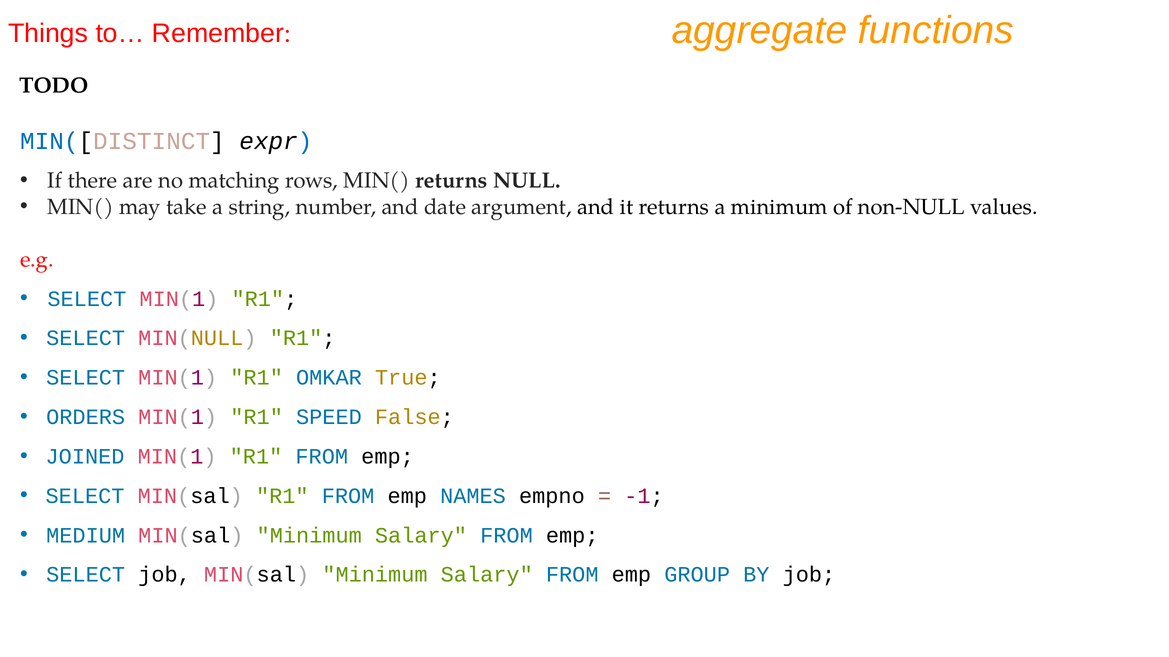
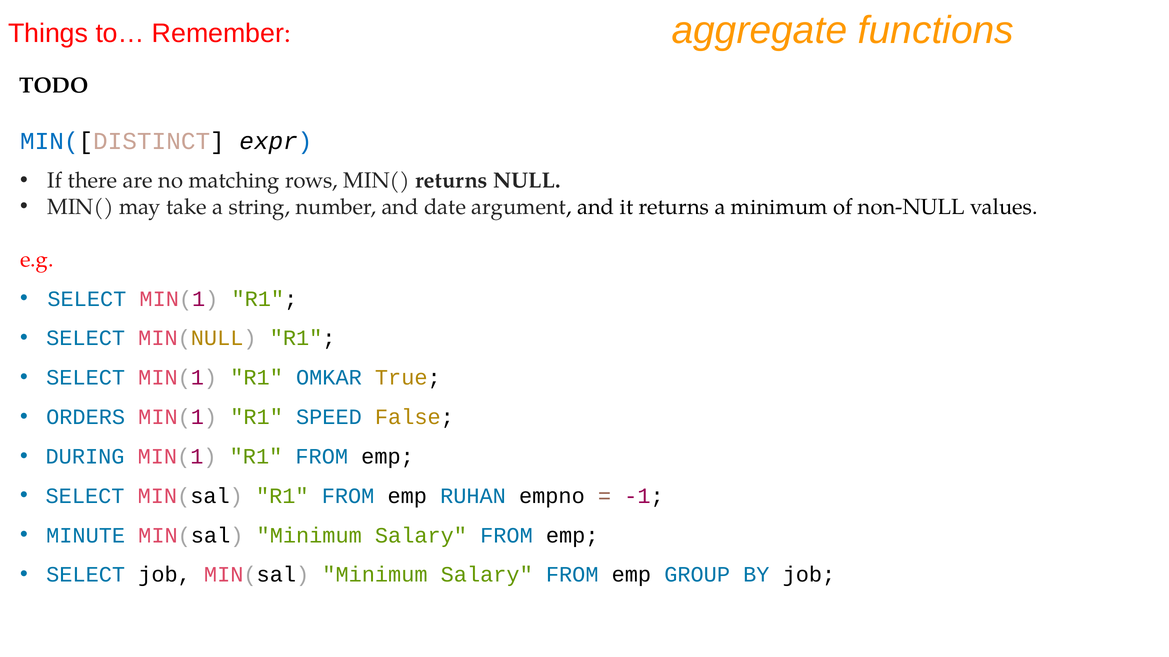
JOINED: JOINED -> DURING (85, 457)
NAMES: NAMES -> RUHAN (473, 496)
MEDIUM: MEDIUM -> MINUTE (86, 536)
